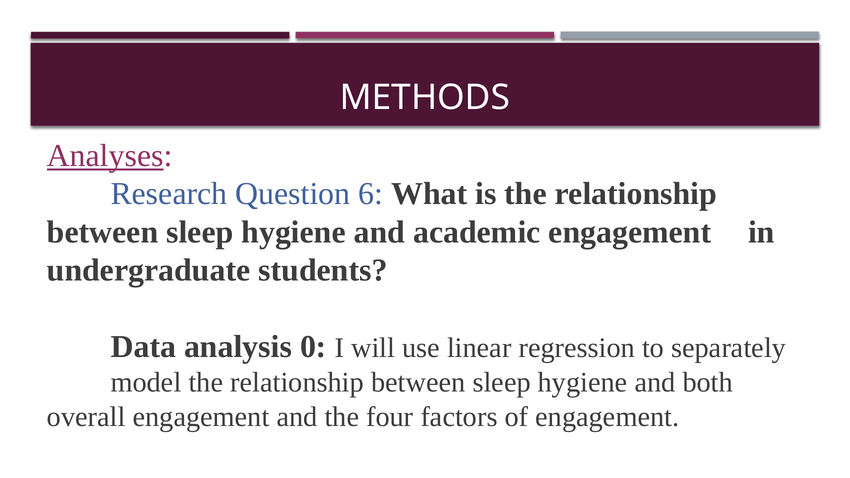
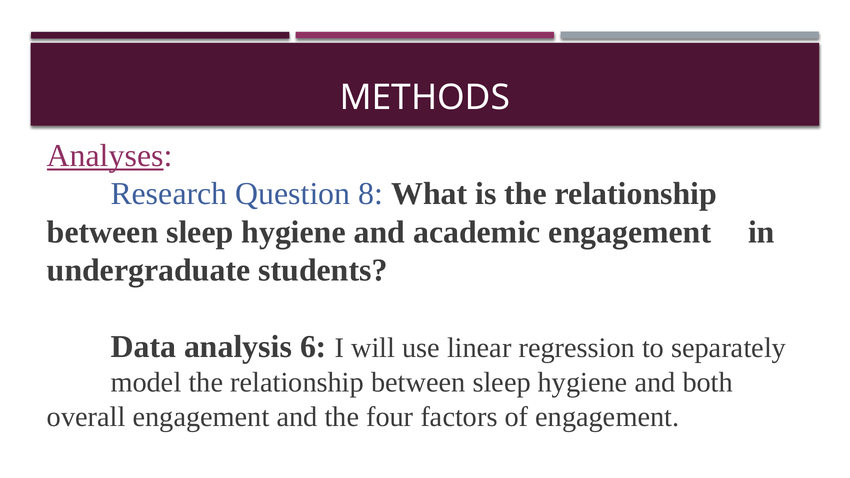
6: 6 -> 8 (371, 194)
0: 0 -> 6 (313, 347)
